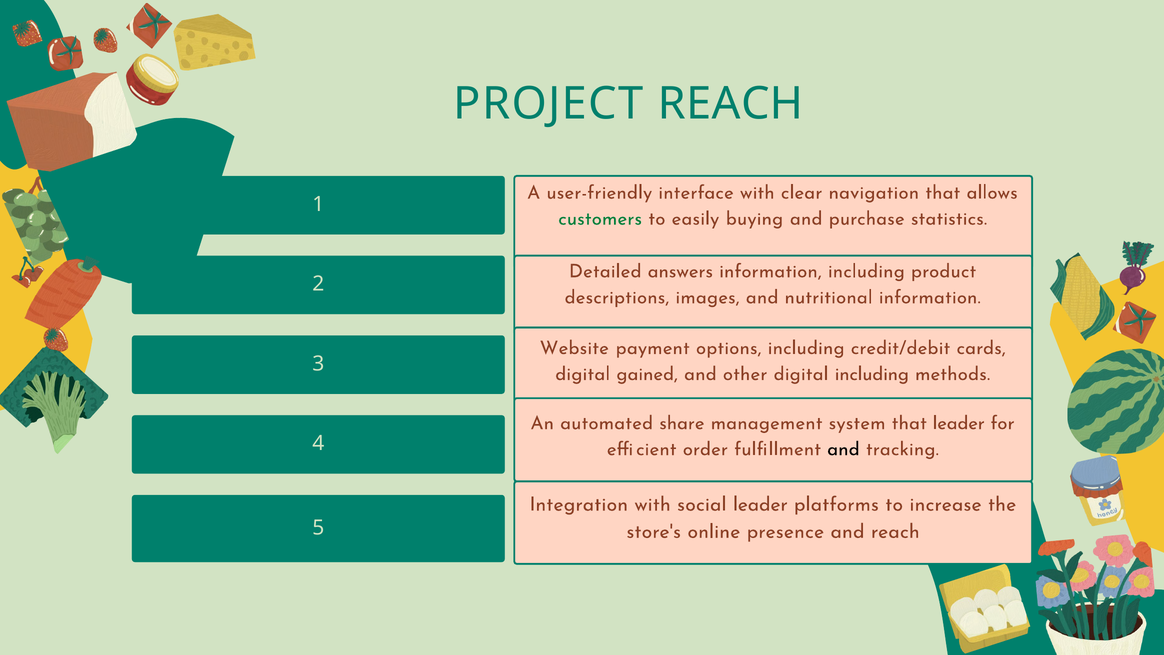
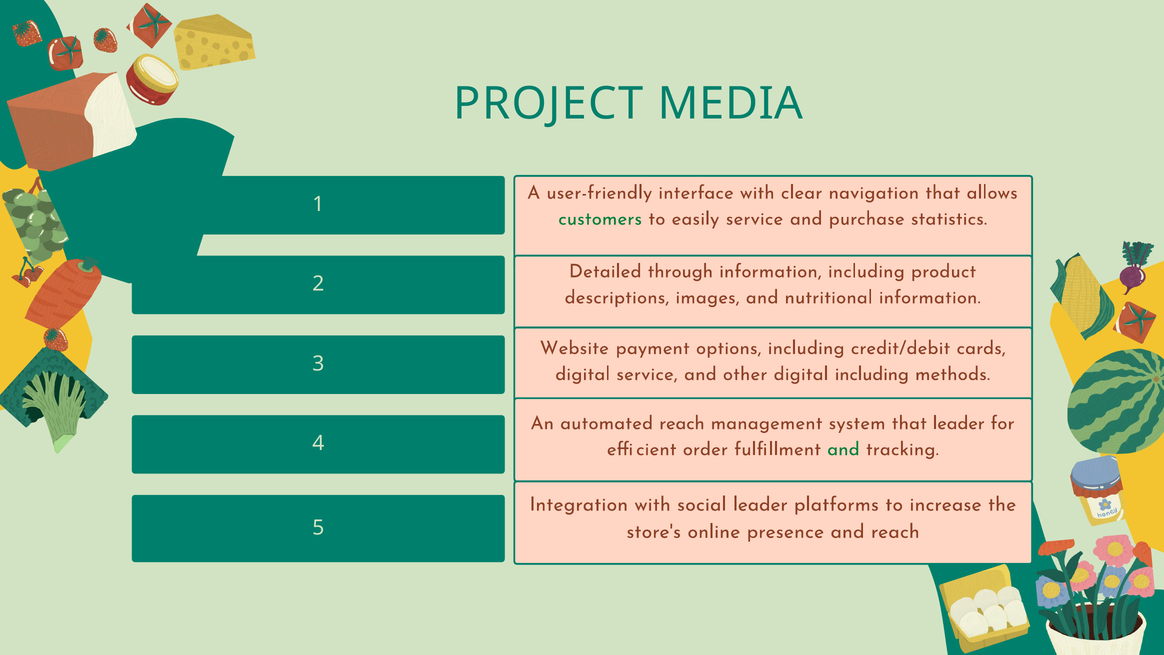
PROJECT REACH: REACH -> MEDIA (731, 104)
easily buying: buying -> service (755, 218)
answers: answers -> through (680, 271)
digital gained: gained -> service (647, 374)
automated share: share -> reach (682, 423)
and colour: black -> green (843, 449)
